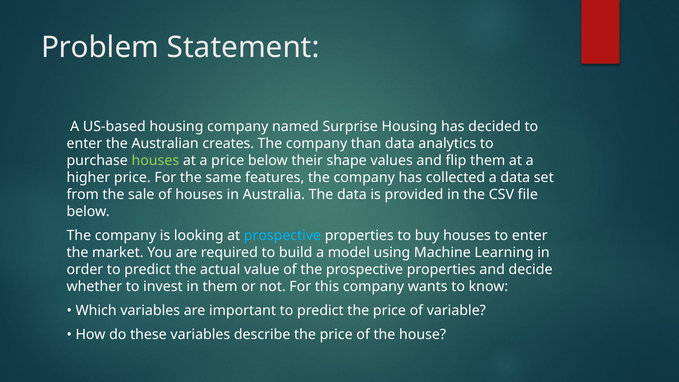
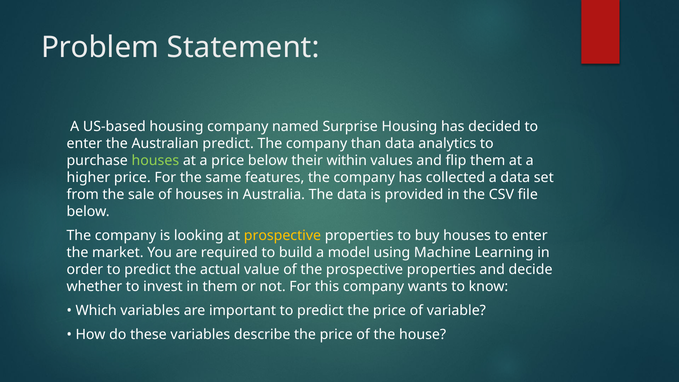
Australian creates: creates -> predict (228, 143)
shape: shape -> within (347, 160)
prospective colour: light blue -> yellow (282, 236)
